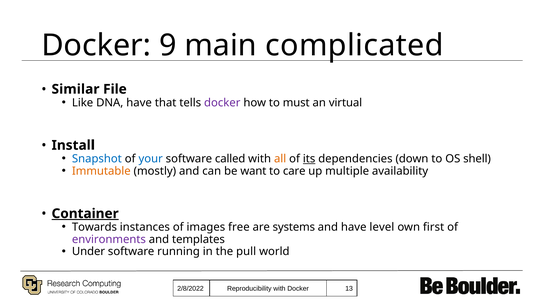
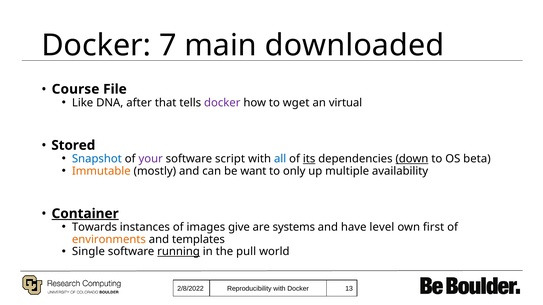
9: 9 -> 7 (168, 46)
complicated: complicated -> downloaded (354, 46)
Similar: Similar -> Course (76, 89)
DNA have: have -> after (139, 103)
must: must -> wget (296, 103)
Install: Install -> Stored (73, 145)
your colour: blue -> purple (151, 159)
called: called -> script (230, 159)
all colour: orange -> blue (280, 159)
down underline: none -> present (412, 159)
shell: shell -> beta (477, 159)
care: care -> only (294, 171)
free: free -> give (239, 227)
environments colour: purple -> orange (109, 240)
Under: Under -> Single (88, 252)
running underline: none -> present (179, 252)
